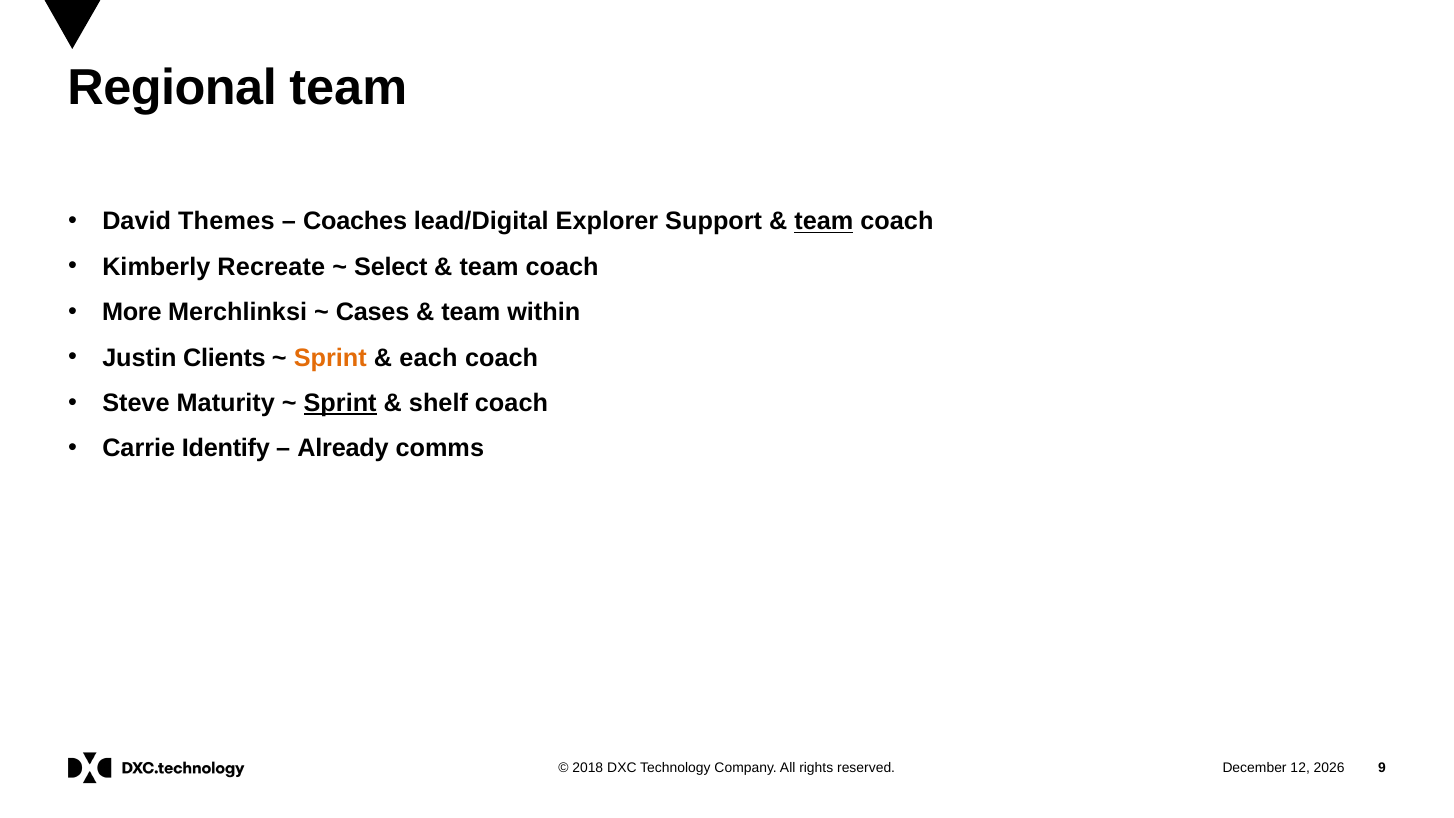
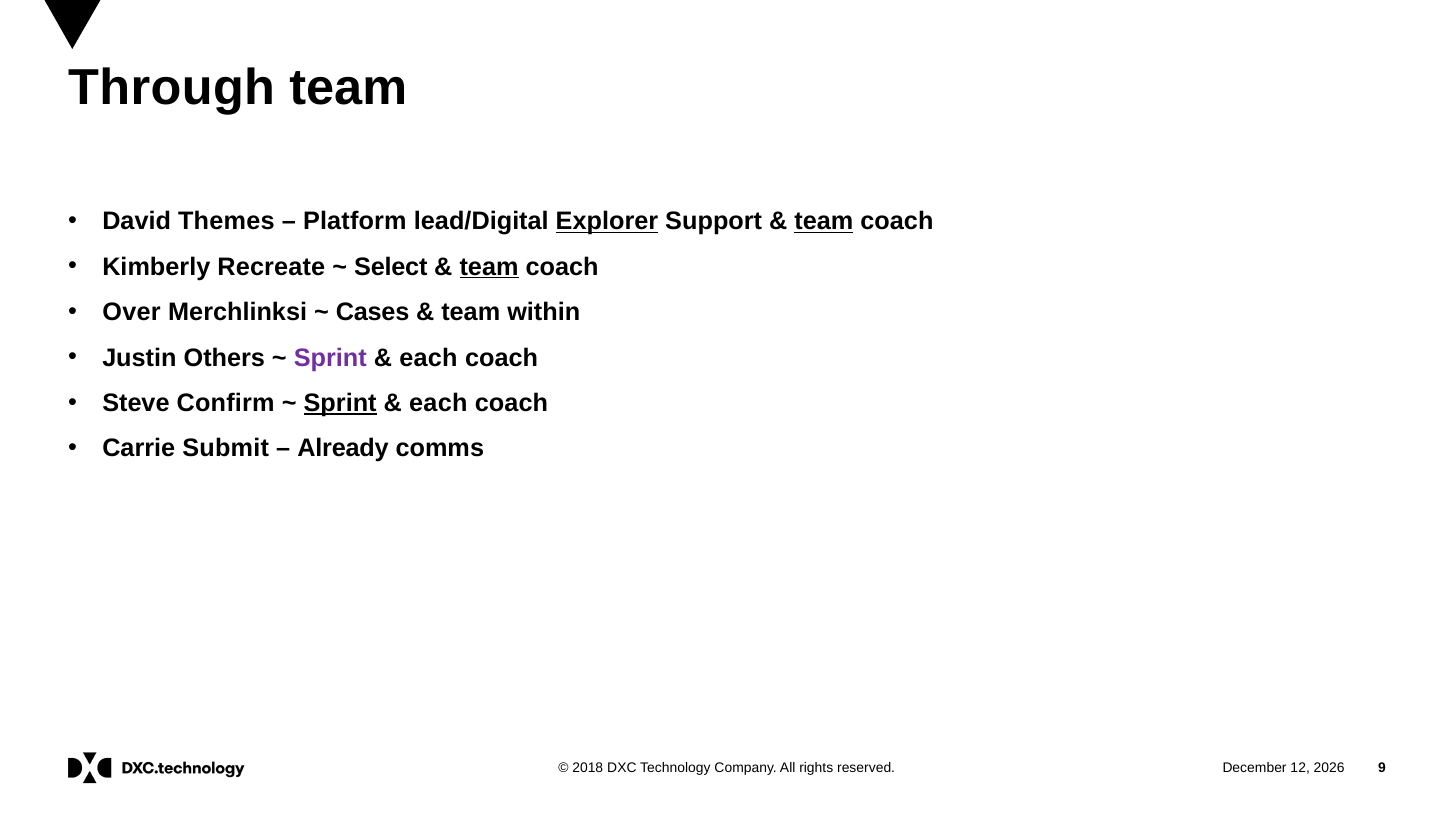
Regional: Regional -> Through (172, 88)
Coaches: Coaches -> Platform (355, 221)
Explorer underline: none -> present (607, 221)
team underline: none -> present (489, 267)
More: More -> Over (132, 312)
Clients: Clients -> Others (224, 358)
Sprint colour: orange -> purple (330, 358)
Maturity: Maturity -> Confirm (226, 403)
shelf: shelf -> each (438, 403)
Identify: Identify -> Submit (226, 449)
